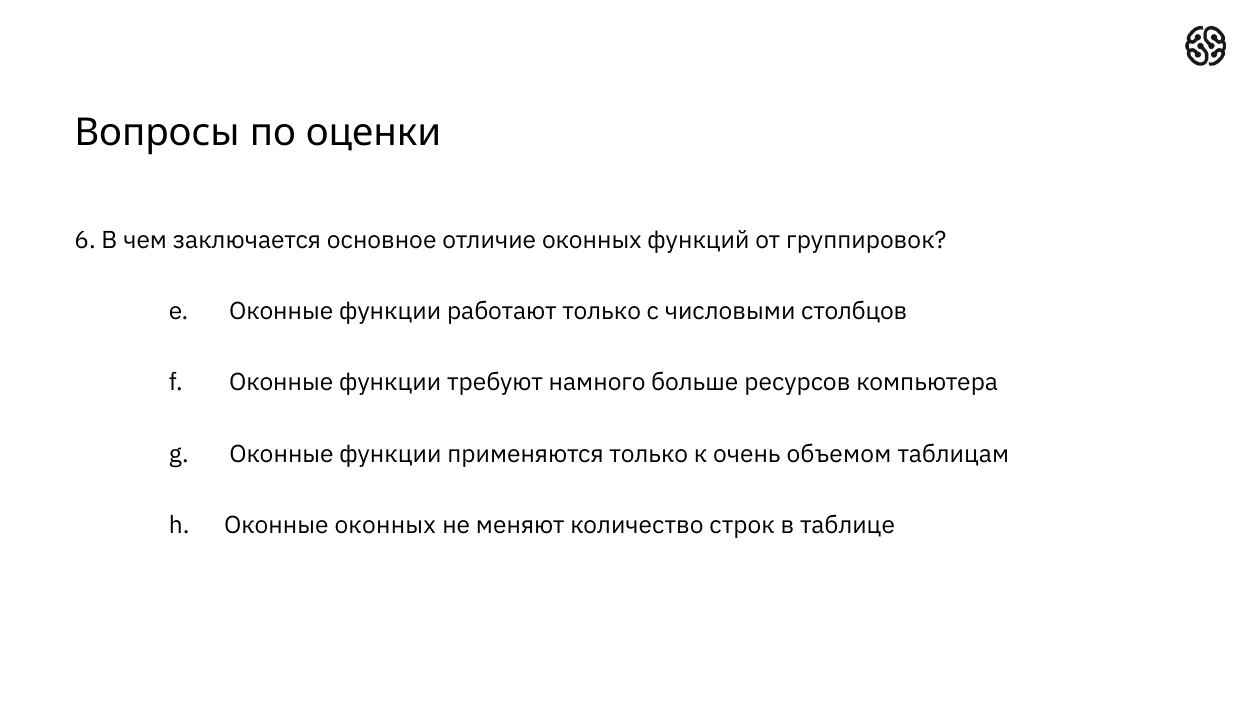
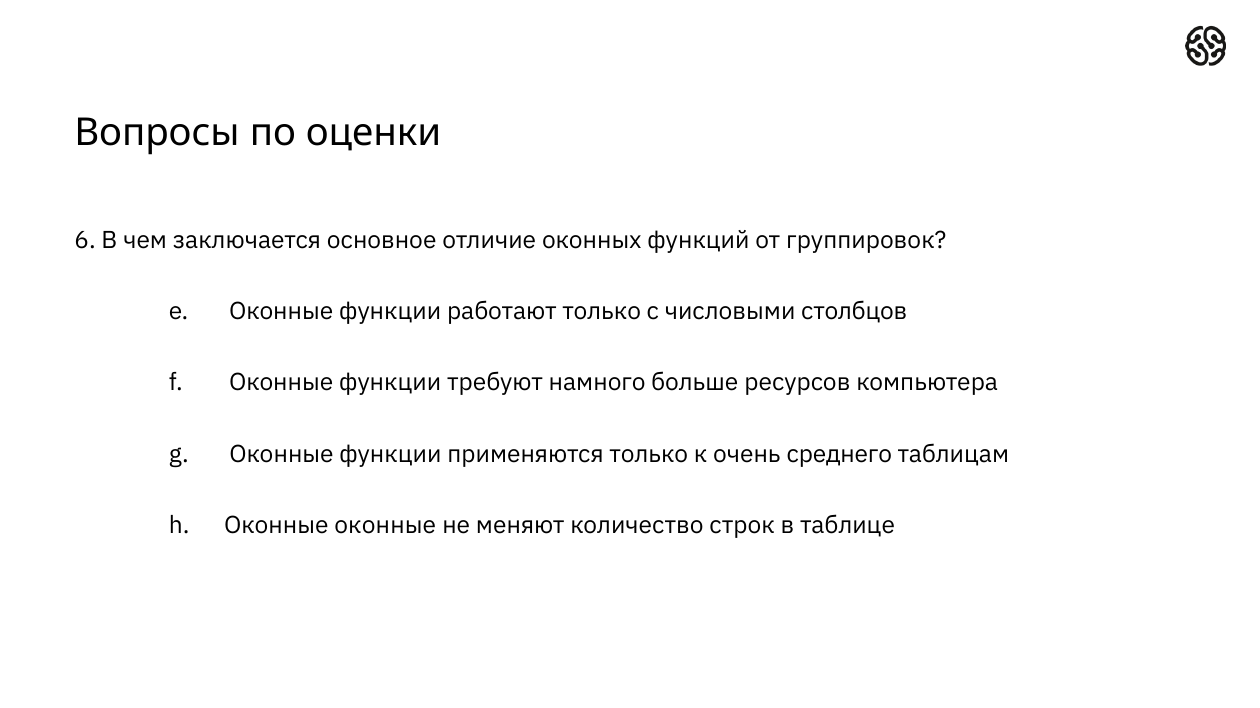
объемом: объемом -> среднего (839, 455)
Оконные оконных: оконных -> оконные (385, 526)
